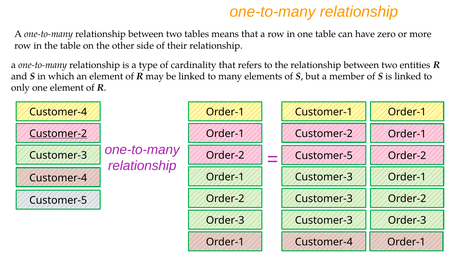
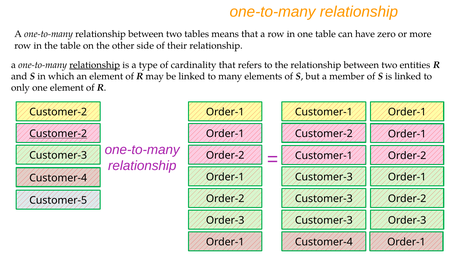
relationship underline: none -> present (95, 65)
Customer-4: Customer-4 -> Customer-2 (58, 112)
Customer-5: Customer-5 -> Customer-1 (324, 156)
